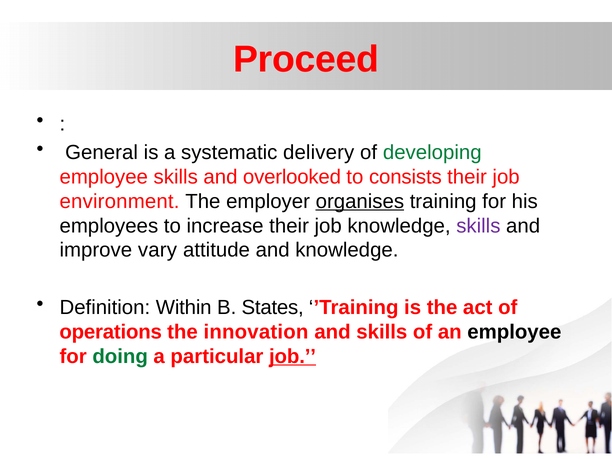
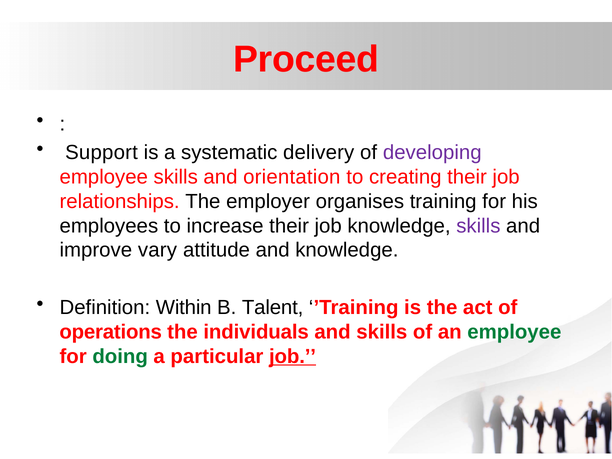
General: General -> Support (102, 152)
developing colour: green -> purple (432, 152)
overlooked: overlooked -> orientation (292, 177)
consists: consists -> creating (405, 177)
environment: environment -> relationships (120, 201)
organises underline: present -> none (360, 201)
States: States -> Talent (273, 307)
innovation: innovation -> individuals (256, 332)
employee colour: black -> green (514, 332)
